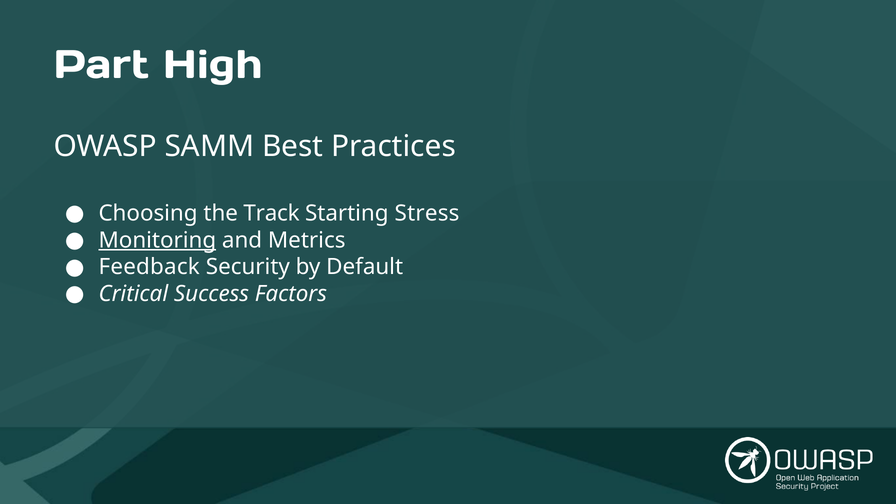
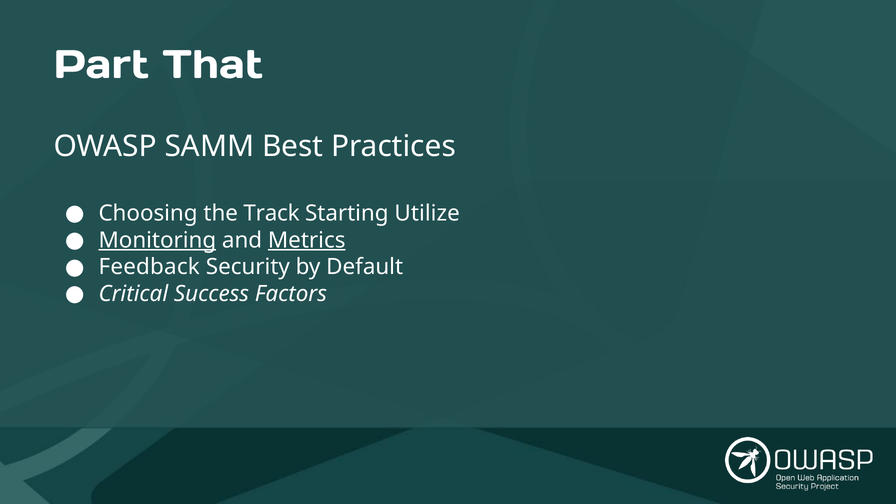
High: High -> That (213, 65)
Stress: Stress -> Utilize (427, 213)
Metrics underline: none -> present (307, 240)
